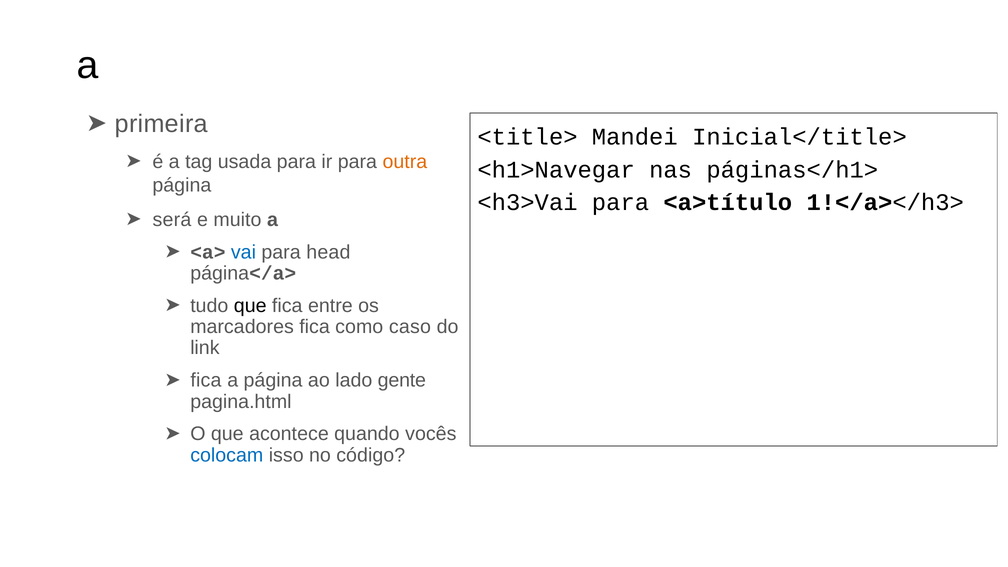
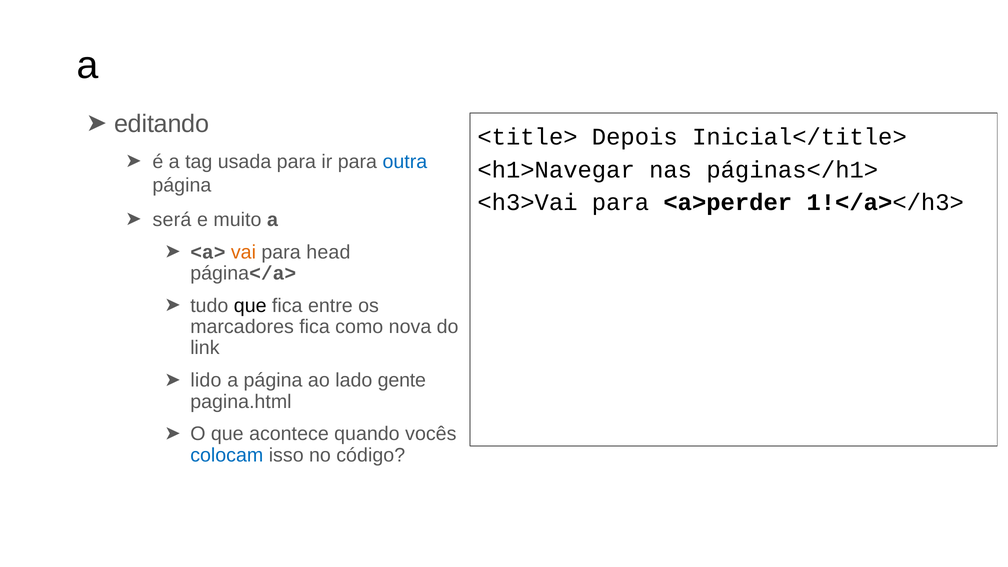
primeira: primeira -> editando (162, 124)
Mandei: Mandei -> Depois (635, 137)
outra colour: orange -> blue (405, 162)
<a>título: <a>título -> <a>perder (728, 203)
vai colour: blue -> orange (243, 252)
caso: caso -> nova (410, 327)
fica: fica -> lido (206, 380)
